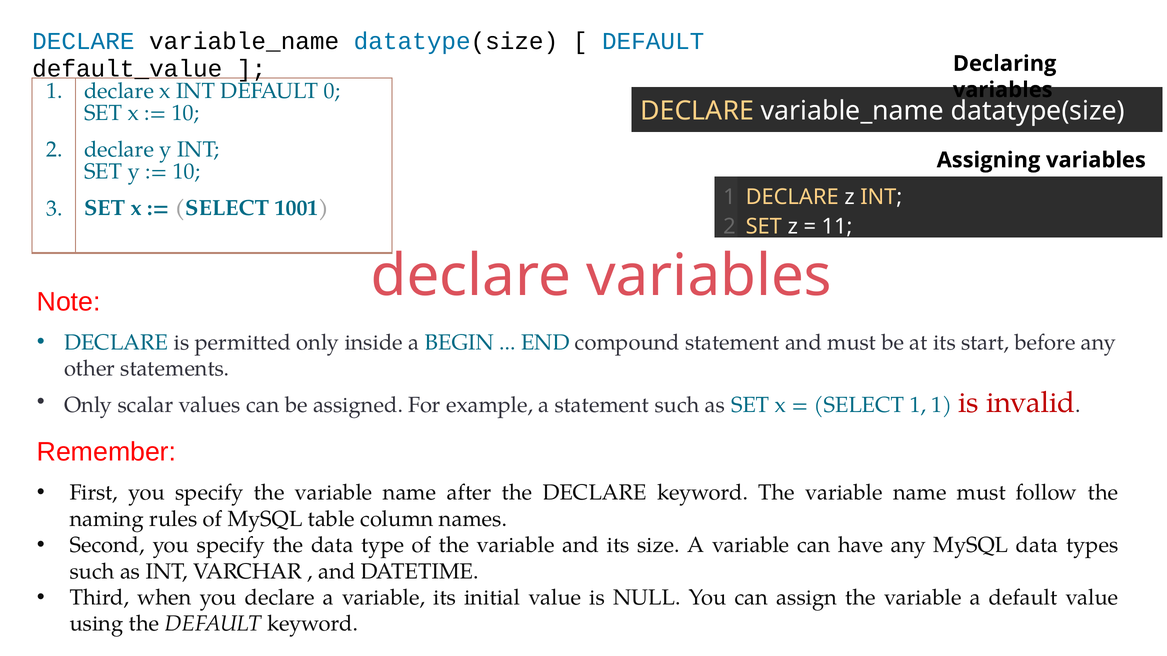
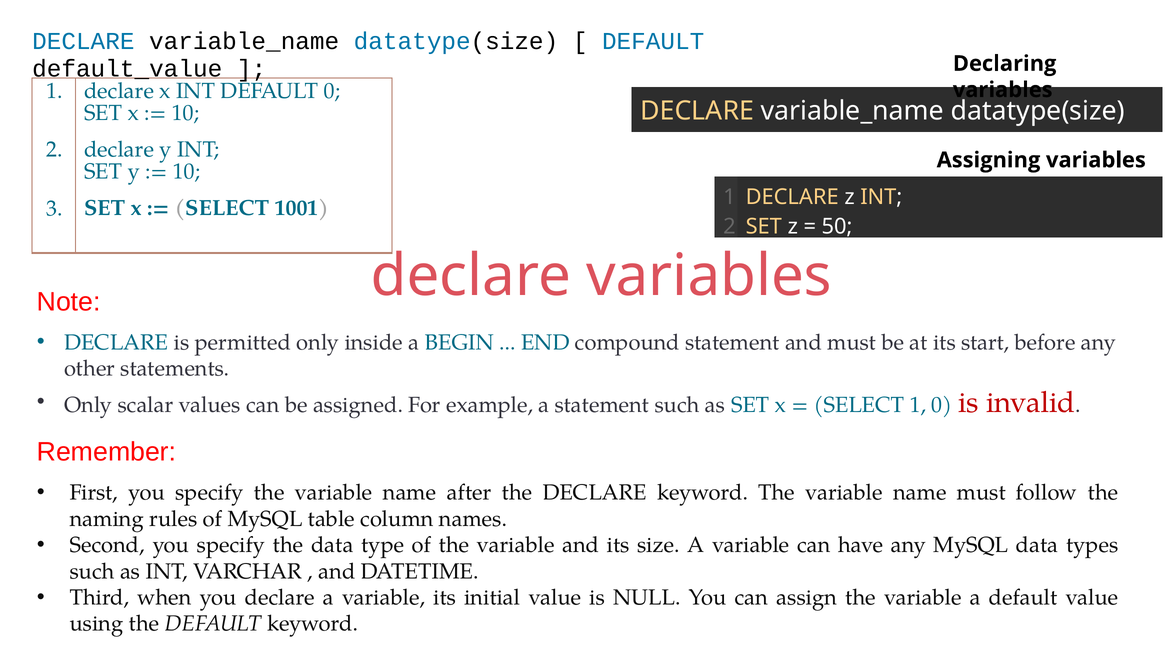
11: 11 -> 50 (837, 227)
1 1: 1 -> 0 (942, 405)
